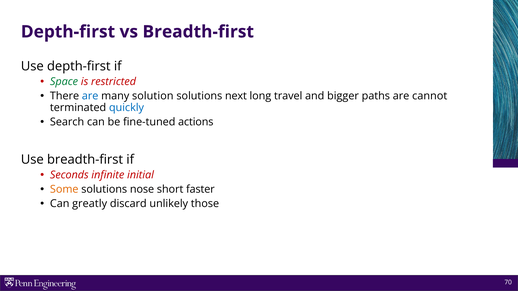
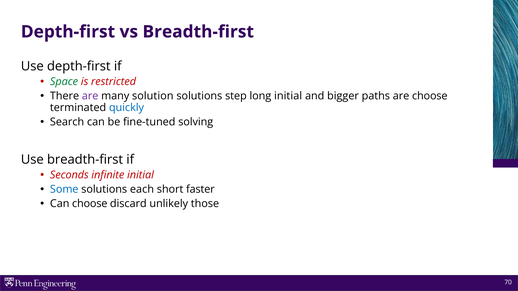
are colour: blue -> purple (90, 96)
next: next -> step (236, 96)
long travel: travel -> initial (288, 96)
are cannot: cannot -> choose (430, 96)
actions: actions -> solving (196, 122)
Some colour: orange -> blue (64, 190)
nose: nose -> each (142, 190)
Can greatly: greatly -> choose (90, 204)
